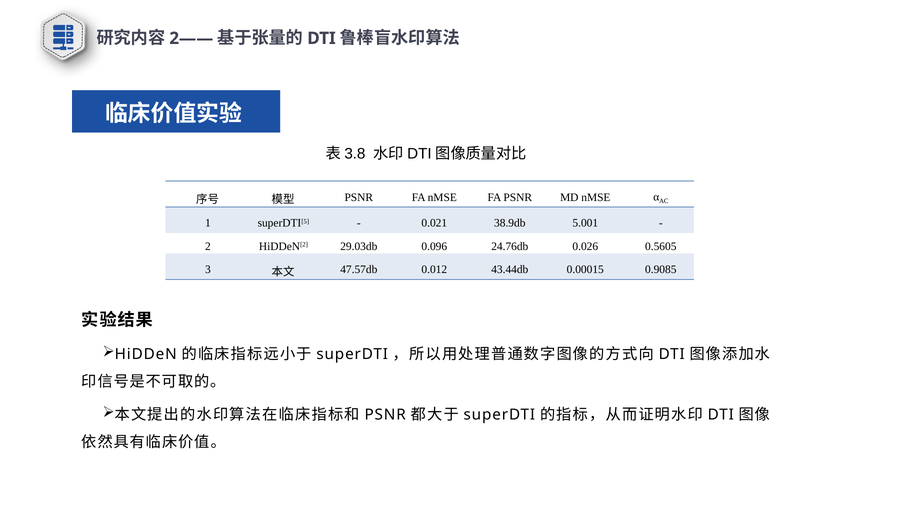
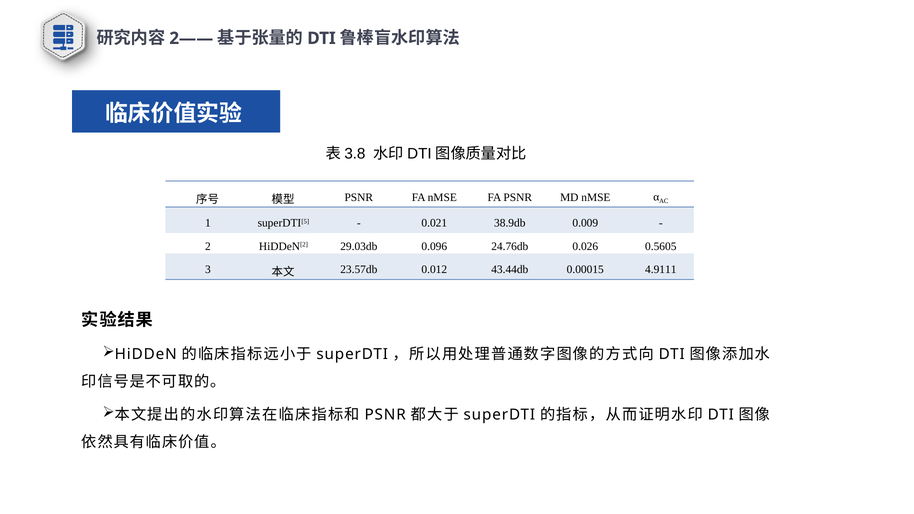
5.001: 5.001 -> 0.009 (585, 223)
47.57db: 47.57db -> 23.57db (359, 270)
0.9085: 0.9085 -> 4.9111 (661, 270)
